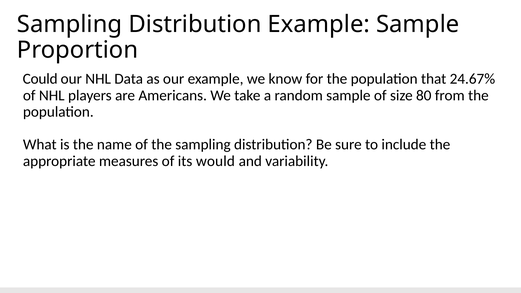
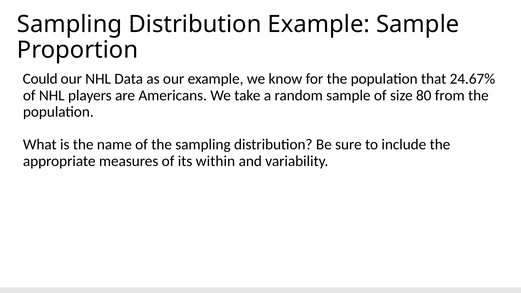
would: would -> within (215, 161)
